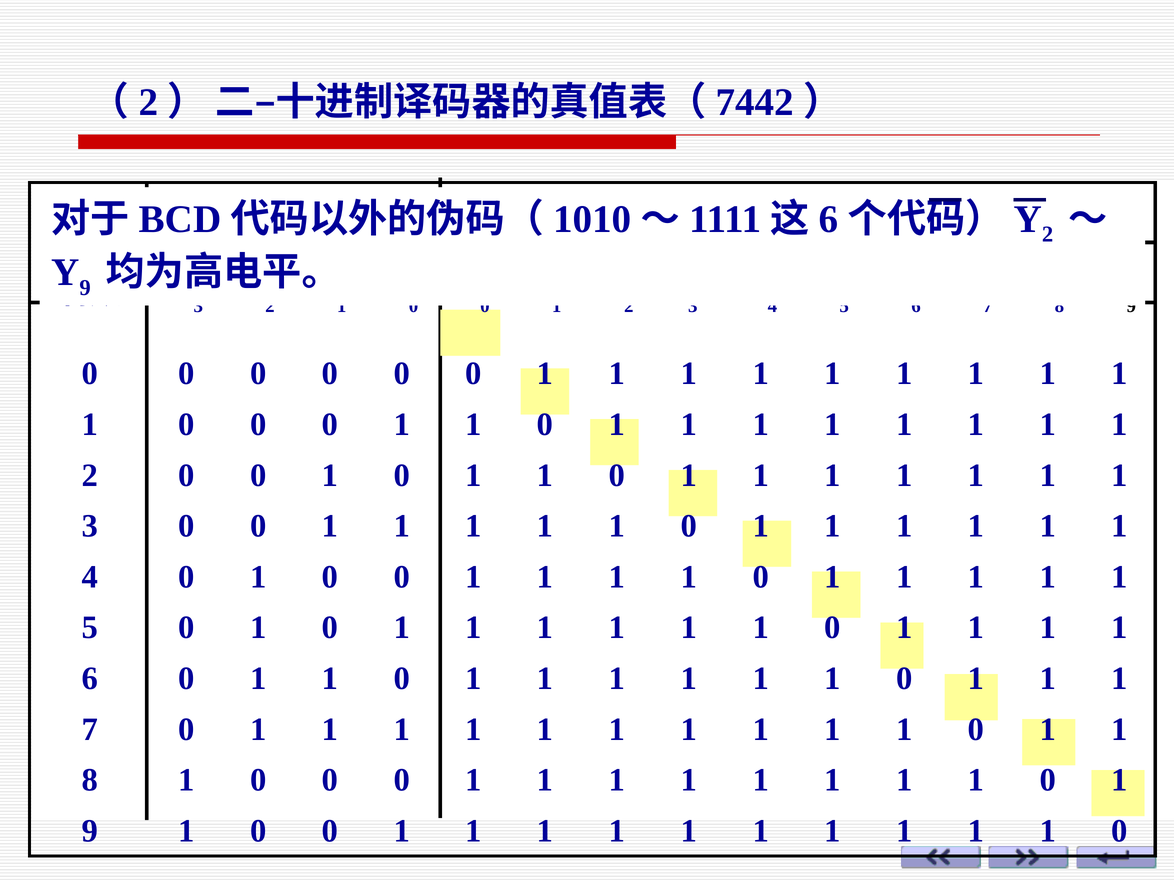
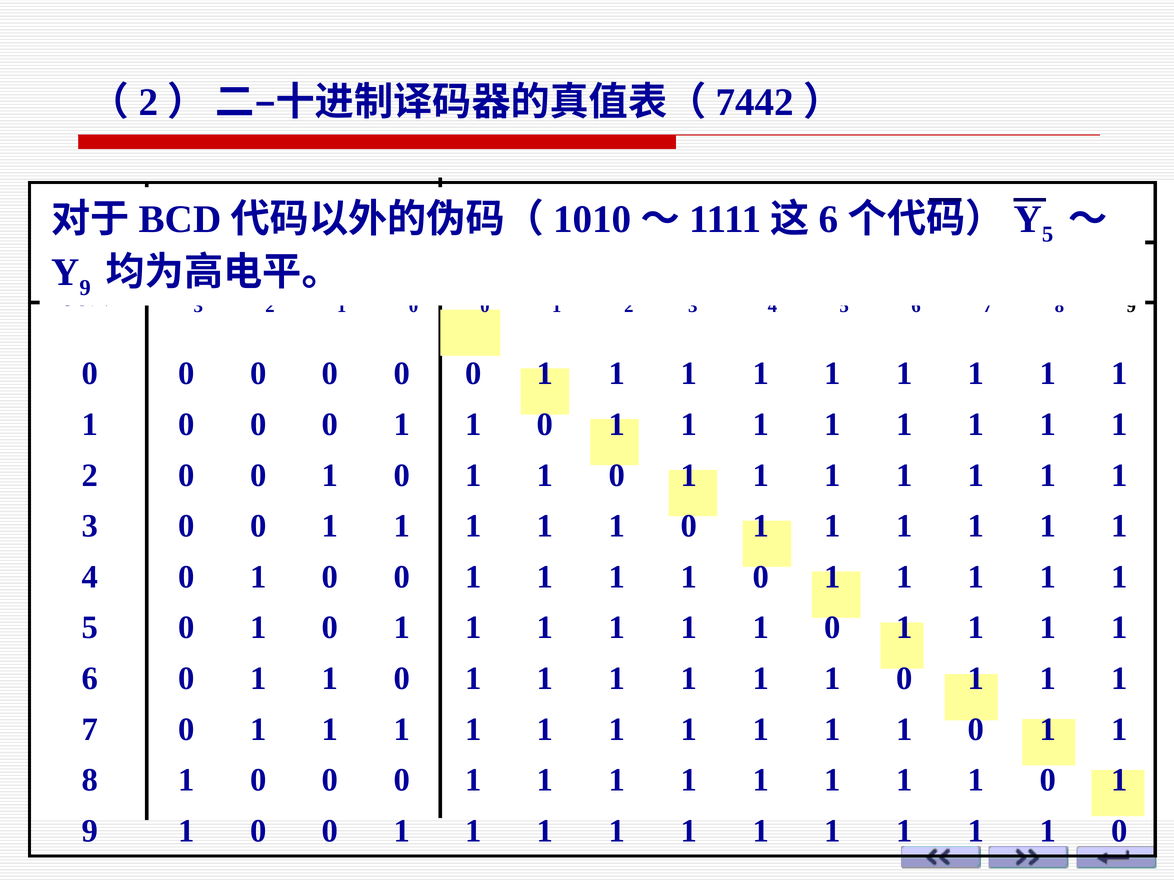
2: 2 -> 5 (1048, 235)
